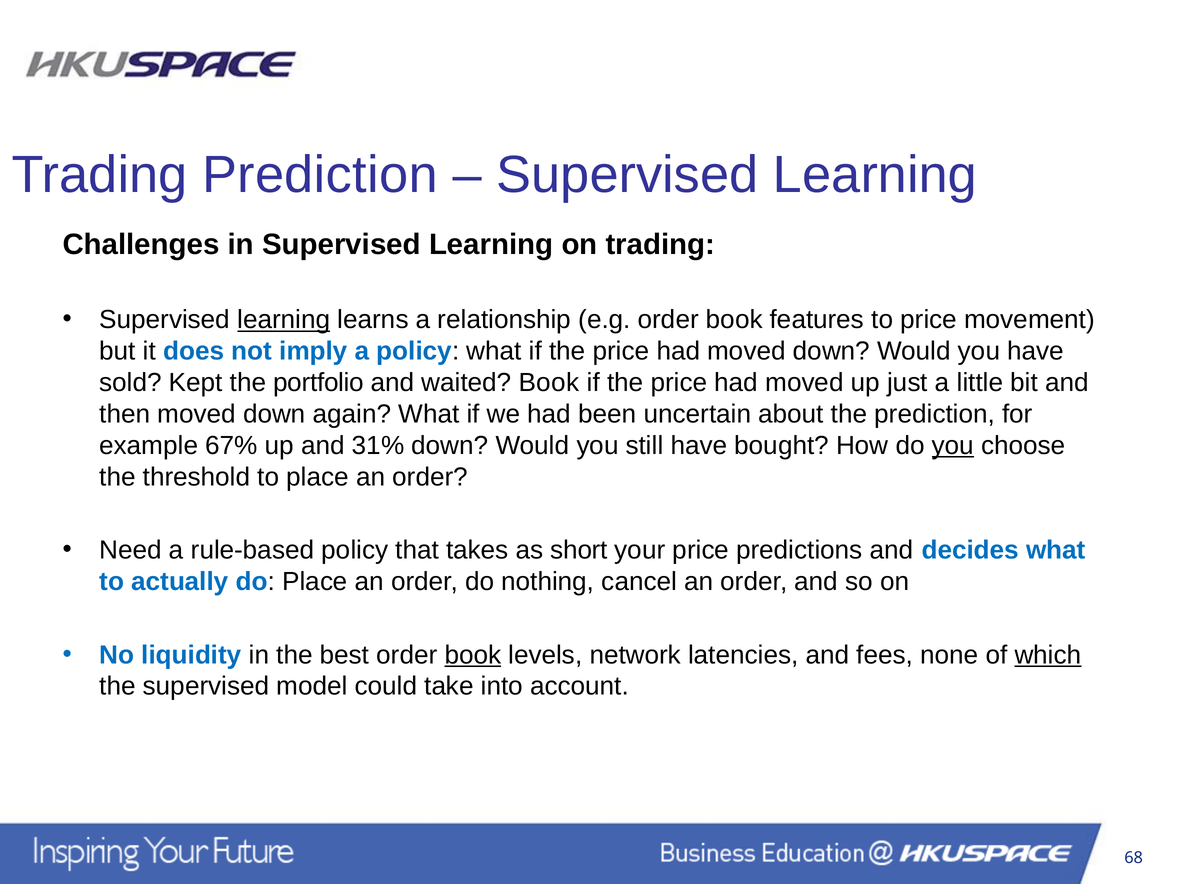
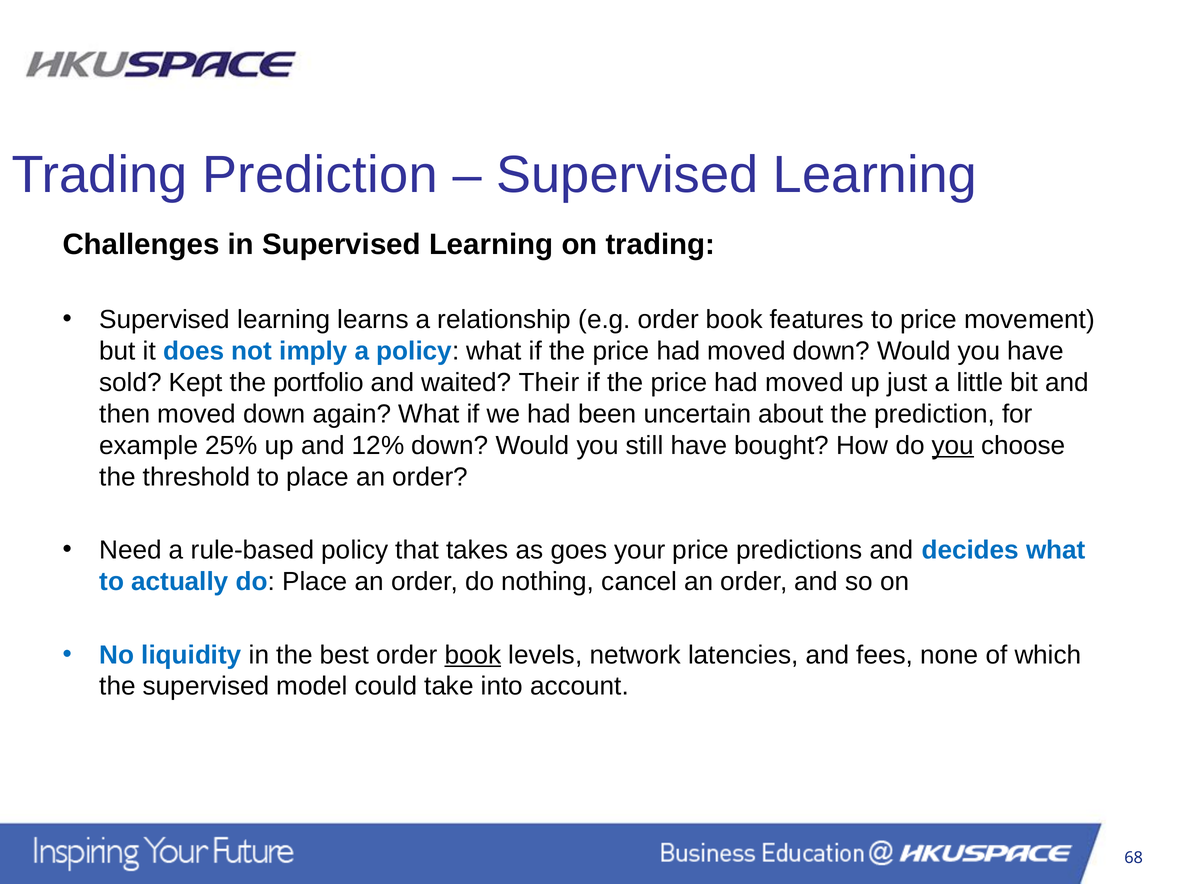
learning underline: present -> none (284, 320)
waited Book: Book -> Their (549, 383)
67%: 67% -> 25% (231, 446)
31%: 31% -> 12% (378, 446)
short: short -> goes (579, 550)
which underline: present -> none (1048, 655)
